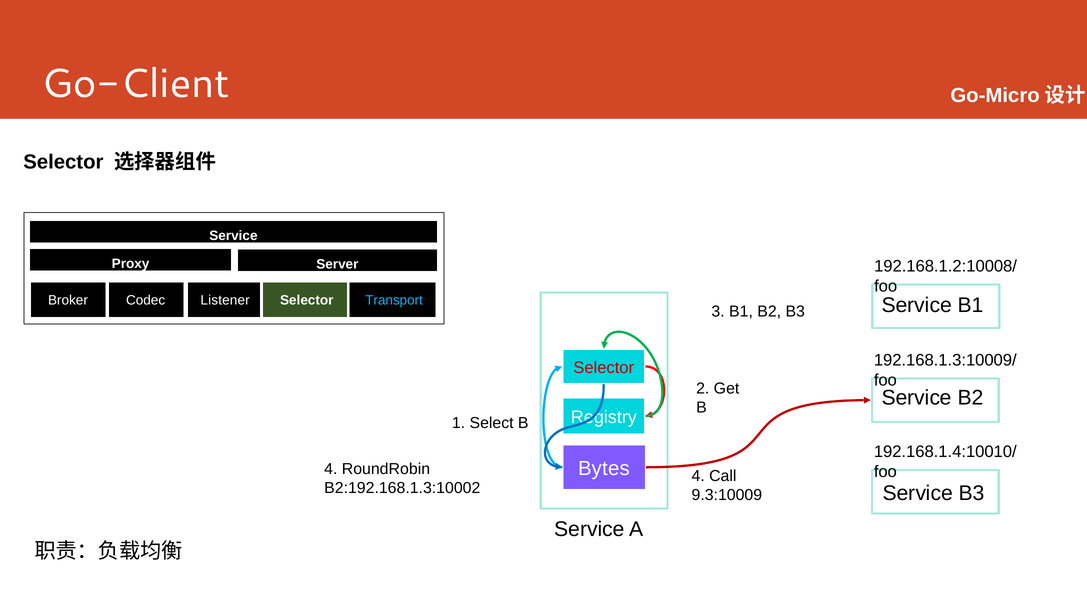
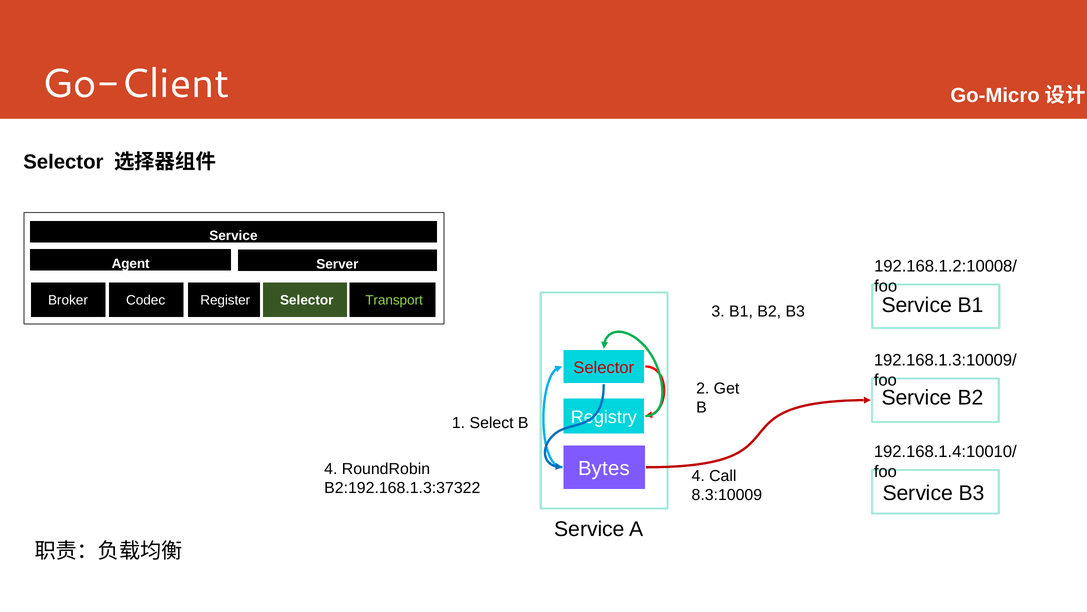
Proxy: Proxy -> Agent (131, 264)
Listener: Listener -> Register (225, 300)
Transport colour: light blue -> light green (394, 300)
B2:192.168.1.3:10002: B2:192.168.1.3:10002 -> B2:192.168.1.3:37322 (402, 488)
9.3:10009: 9.3:10009 -> 8.3:10009 (727, 495)
